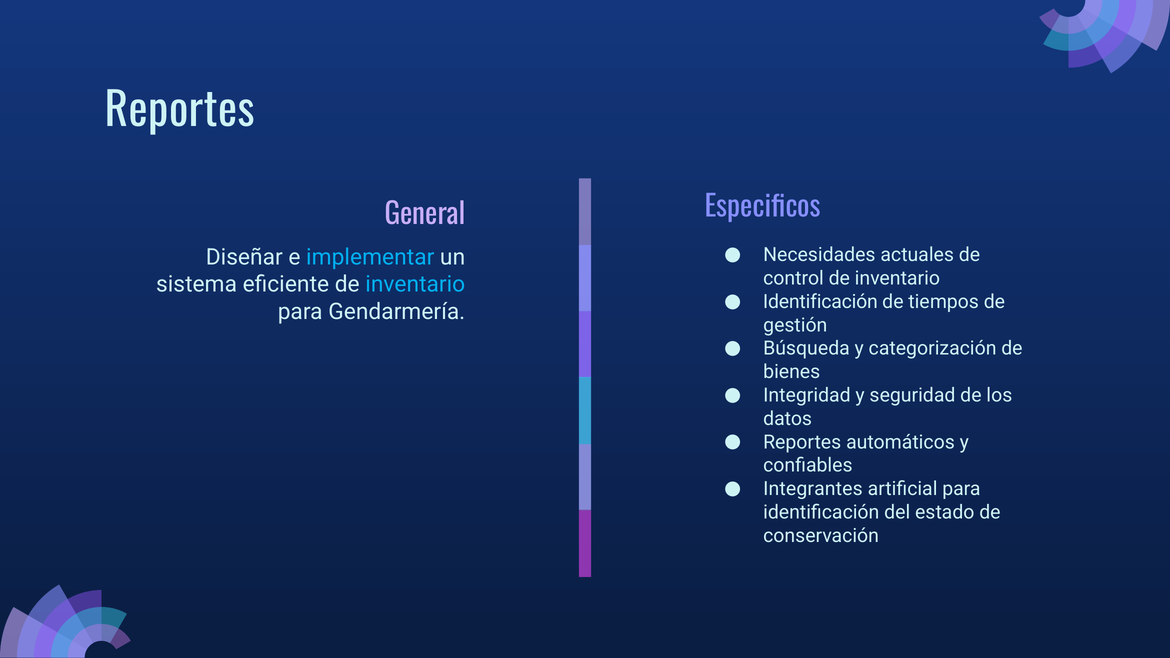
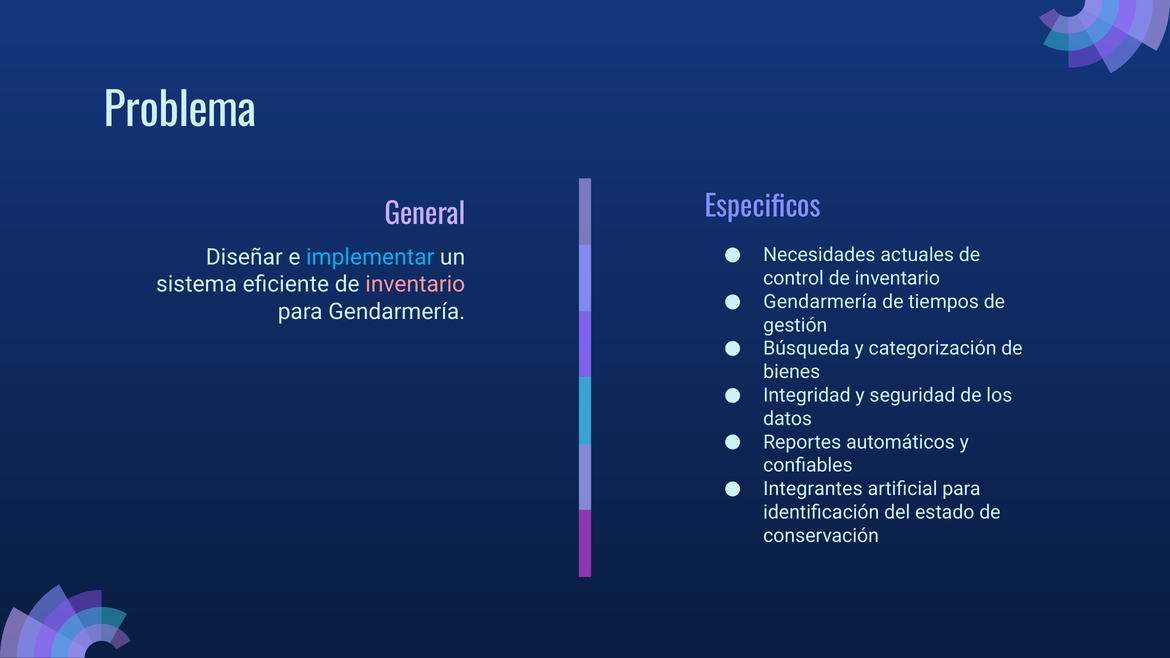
Reportes: Reportes -> Problema (180, 111)
inventario colour: light blue -> pink (415, 285)
Identificación: Identificación -> Gendarmería (820, 302)
